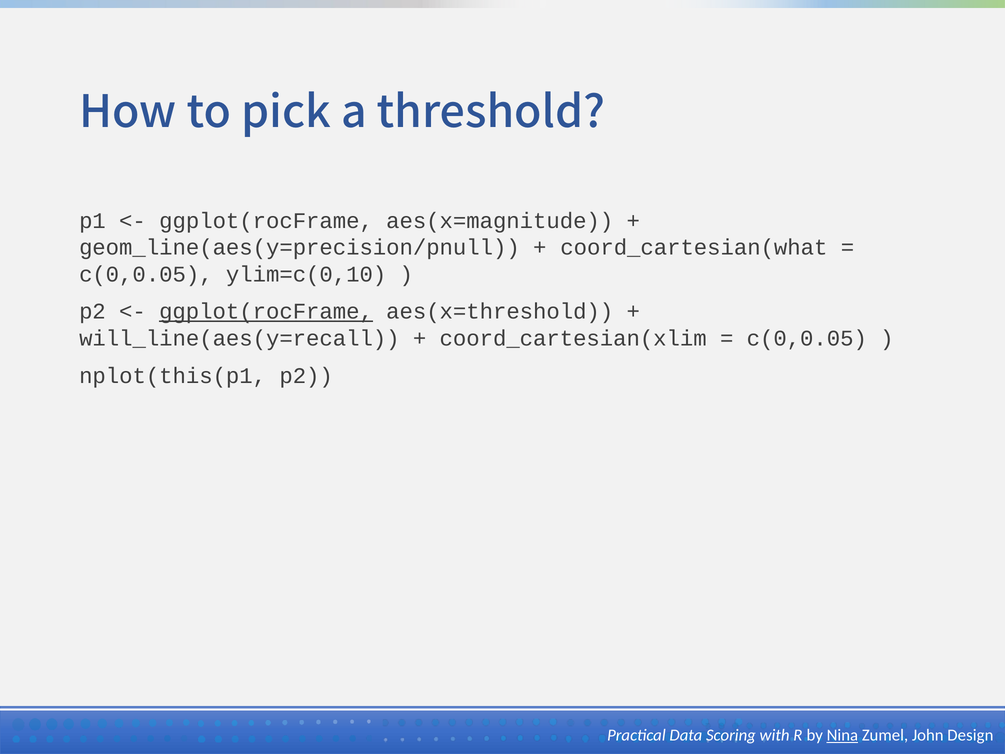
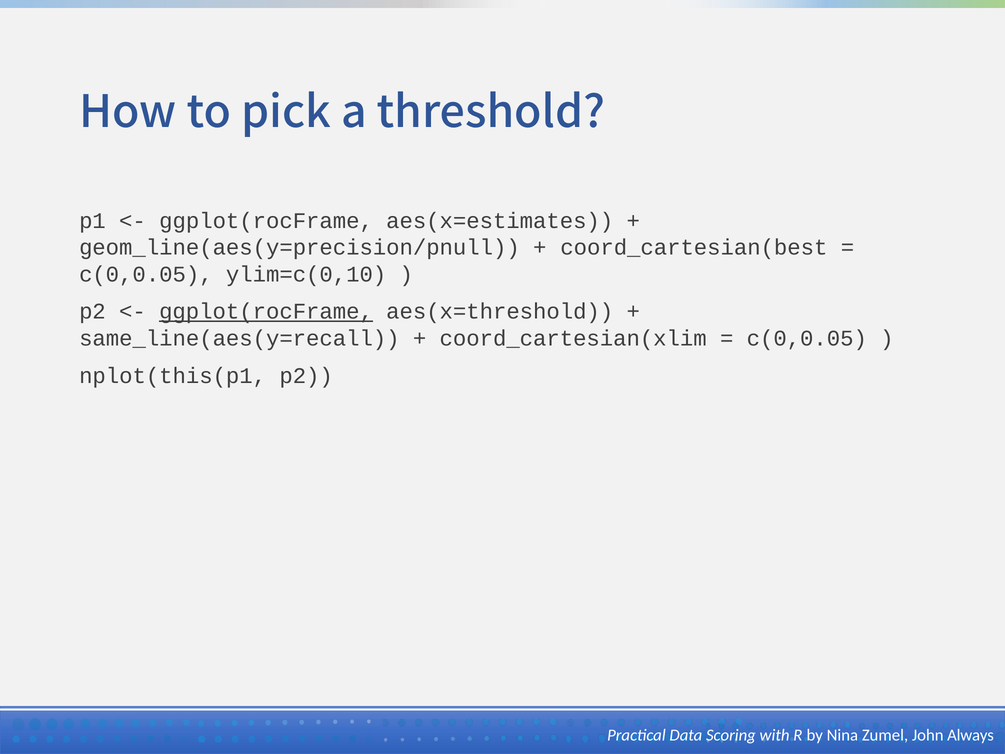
aes(x=magnitude: aes(x=magnitude -> aes(x=estimates (500, 221)
coord_cartesian(what: coord_cartesian(what -> coord_cartesian(best (694, 247)
will_line(aes(y=recall: will_line(aes(y=recall -> same_line(aes(y=recall (239, 338)
Nina underline: present -> none (842, 735)
Design: Design -> Always (971, 735)
